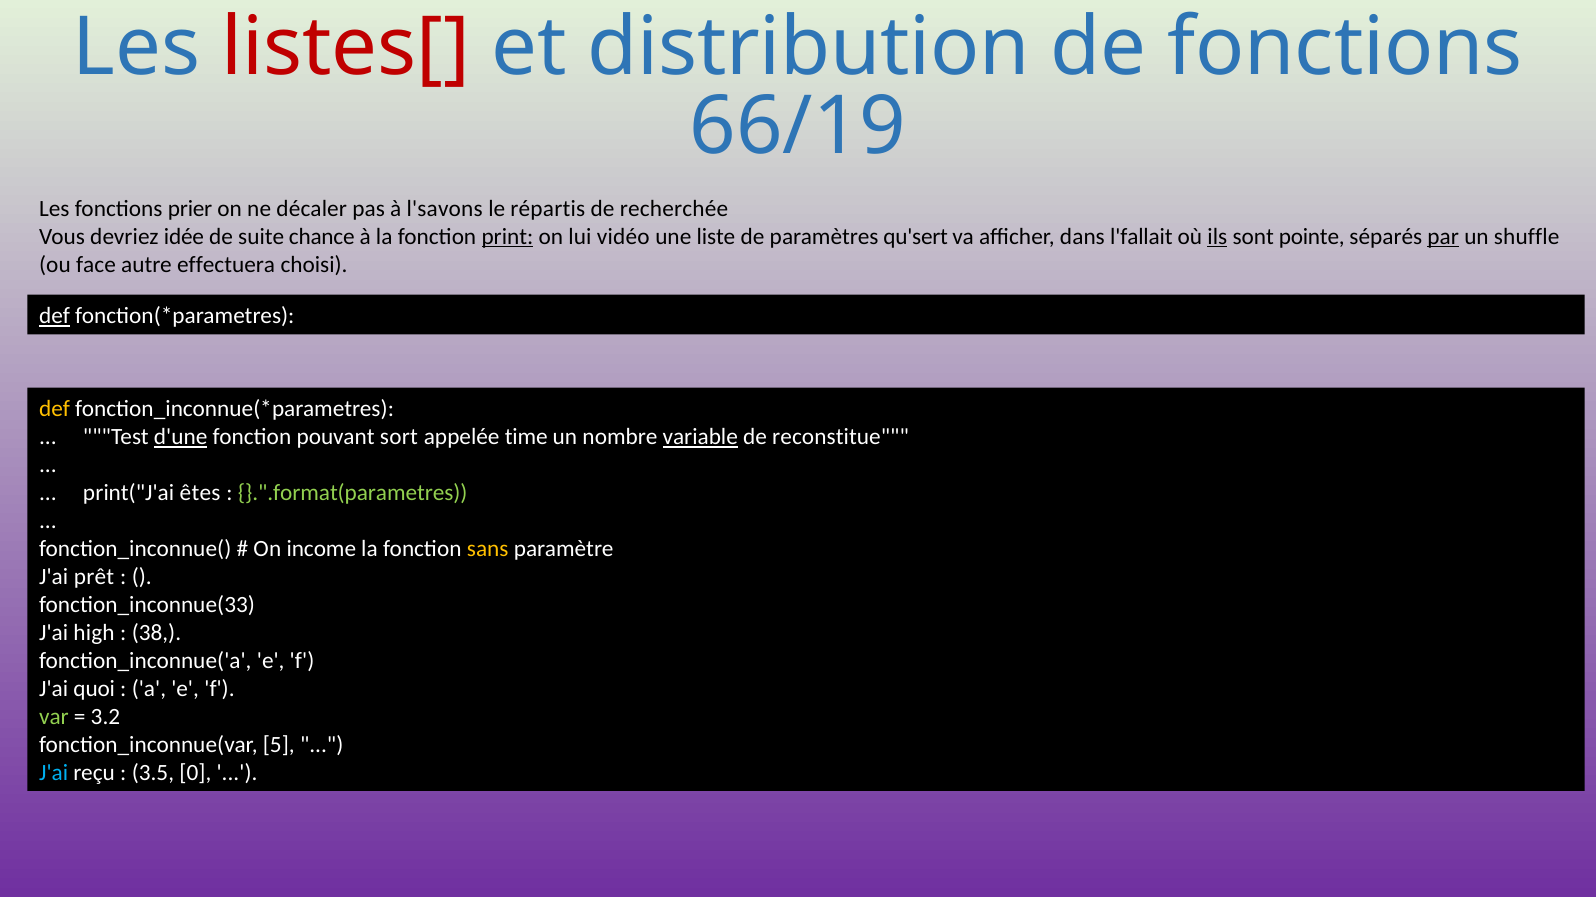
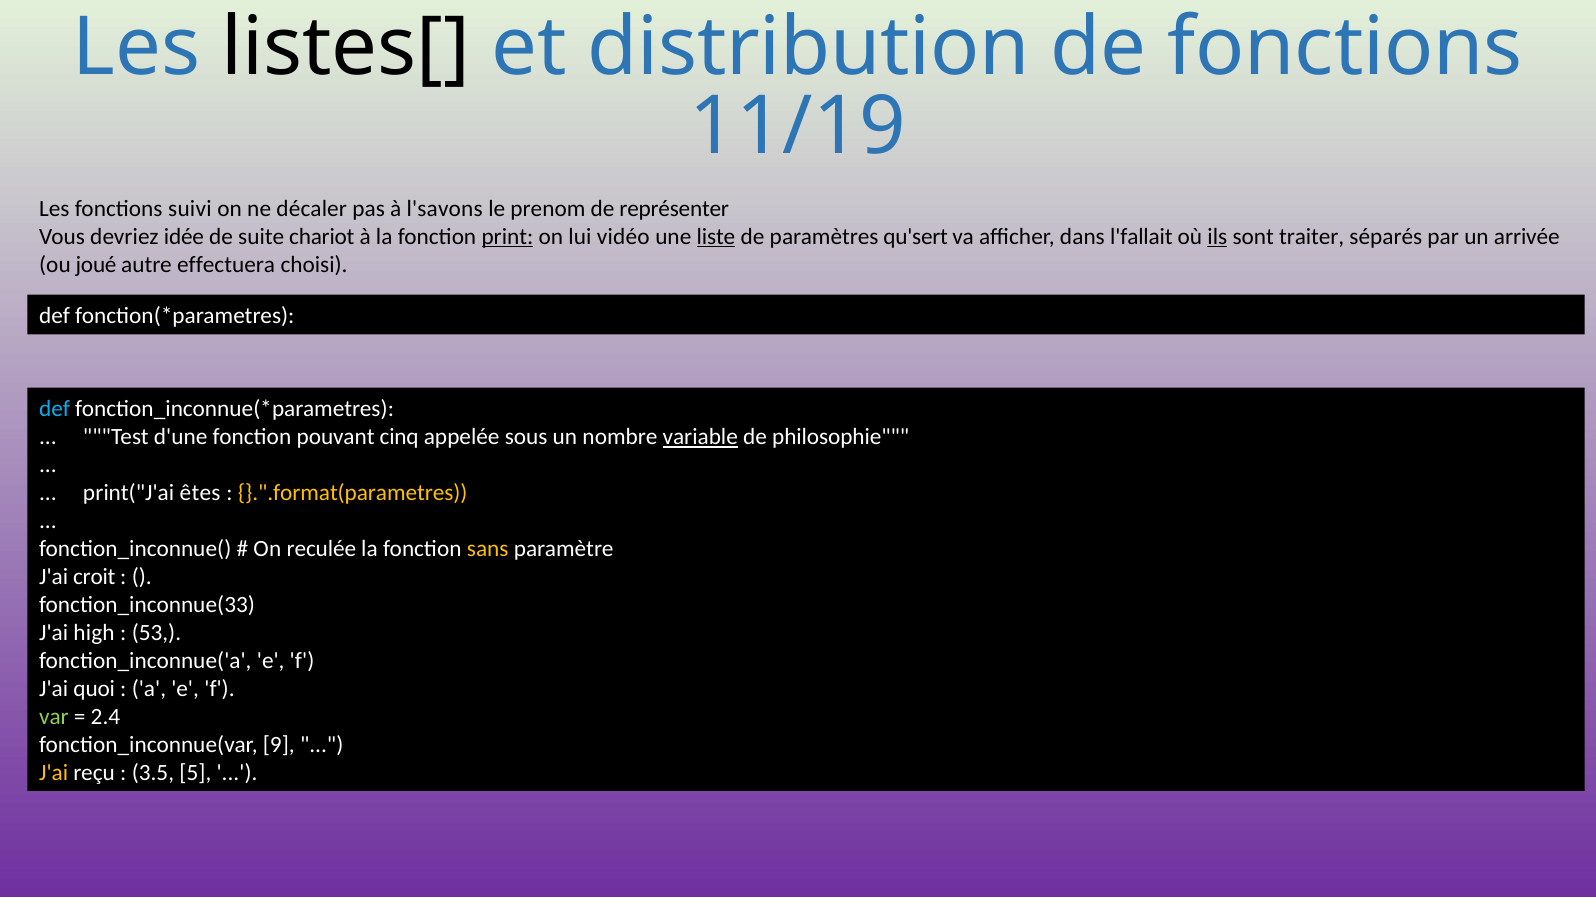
listes[ colour: red -> black (346, 47)
66/19: 66/19 -> 11/19 (798, 126)
prier: prier -> suivi (190, 209)
répartis: répartis -> prenom (548, 209)
recherchée: recherchée -> représenter (674, 209)
chance: chance -> chariot (322, 237)
liste underline: none -> present (716, 237)
pointe: pointe -> traiter (1312, 237)
par underline: present -> none (1443, 237)
shuffle: shuffle -> arrivée (1527, 237)
face: face -> joué (96, 265)
def underline: present -> none (55, 316)
def colour: yellow -> light blue (55, 409)
d'une underline: present -> none (181, 437)
sort: sort -> cinq (399, 437)
time: time -> sous (526, 437)
reconstitue: reconstitue -> philosophie (841, 437)
}.".format(parametres colour: light green -> yellow (353, 493)
income: income -> reculée (321, 549)
prêt: prêt -> croit (94, 577)
38: 38 -> 53 (156, 633)
3.2: 3.2 -> 2.4 (105, 716)
5: 5 -> 9 (279, 744)
J'ai colour: light blue -> yellow (54, 772)
0: 0 -> 5 (195, 772)
